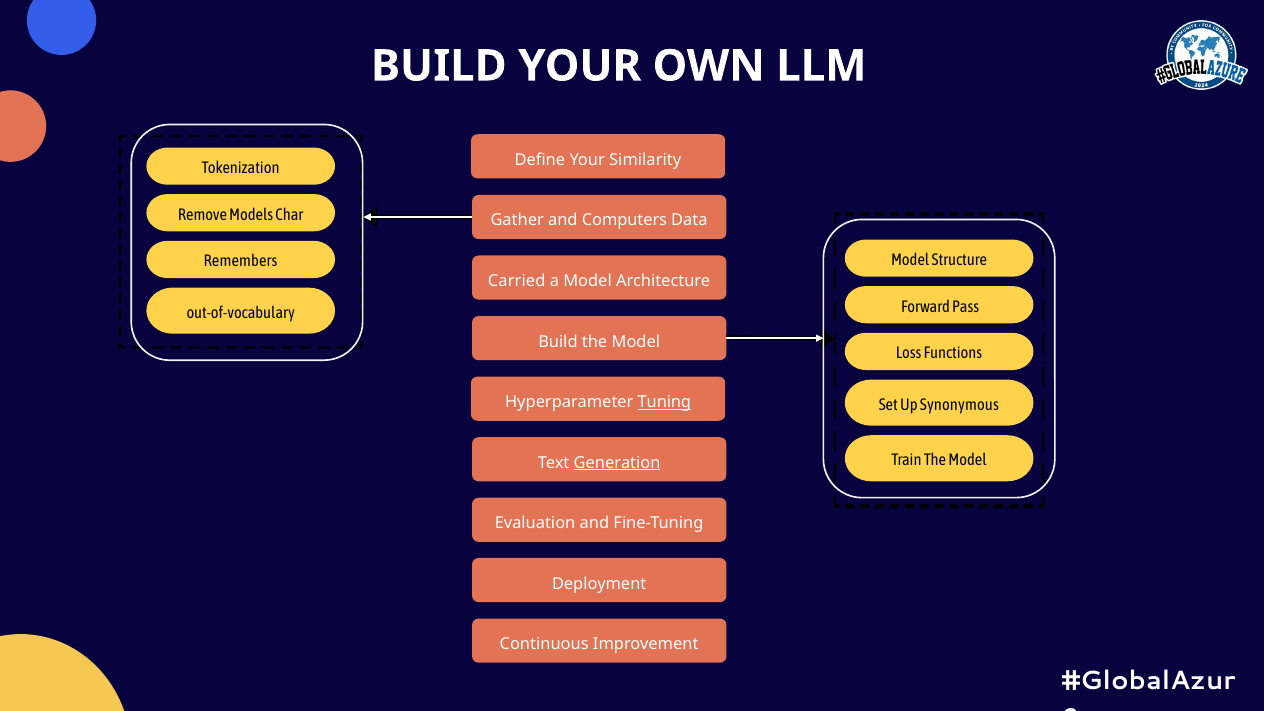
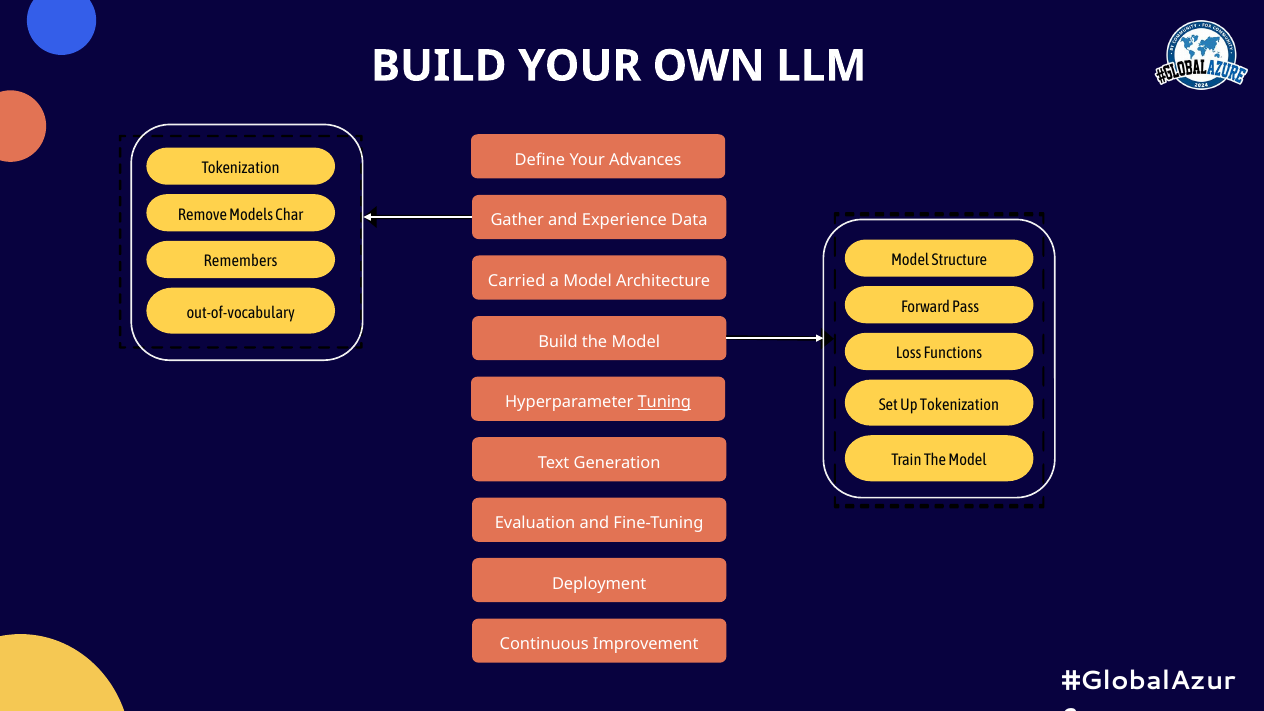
Similarity: Similarity -> Advances (645, 160)
Computers: Computers -> Experience (624, 221)
Up Synonymous: Synonymous -> Tokenization (960, 405)
Generation underline: present -> none (617, 463)
